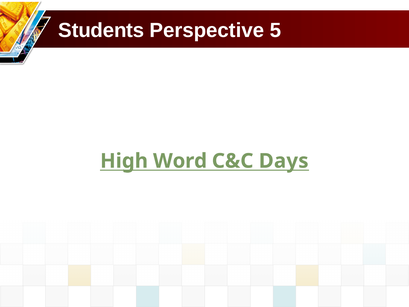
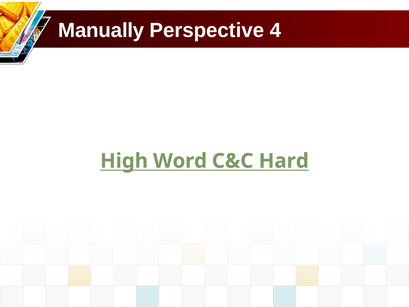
Students: Students -> Manually (101, 30)
5: 5 -> 4 (276, 30)
Days: Days -> Hard (284, 161)
